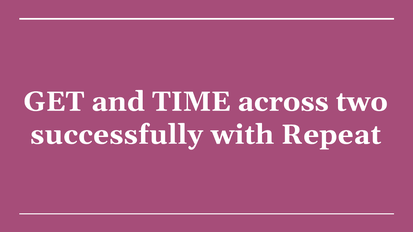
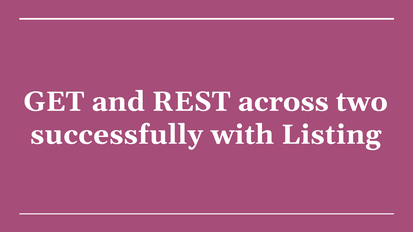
TIME: TIME -> REST (191, 102)
Repeat: Repeat -> Listing (331, 135)
